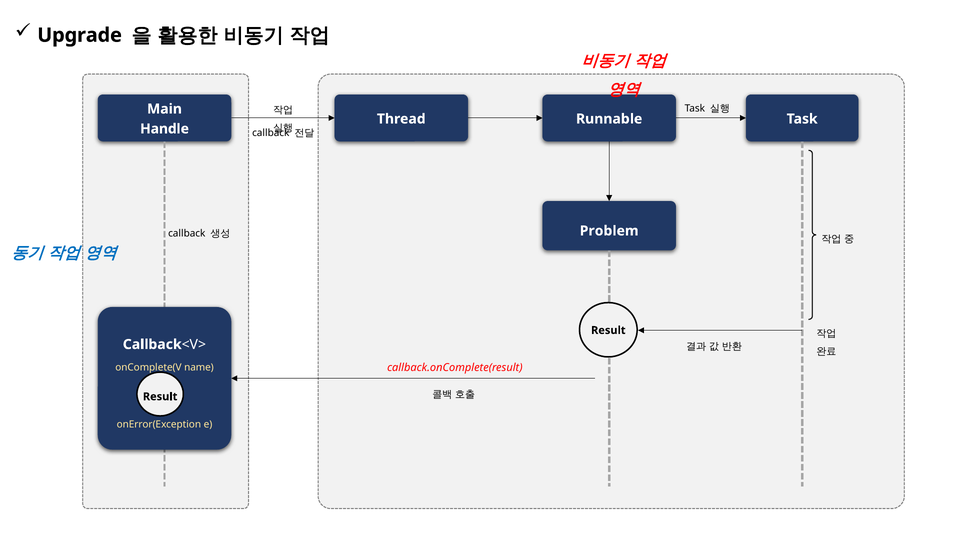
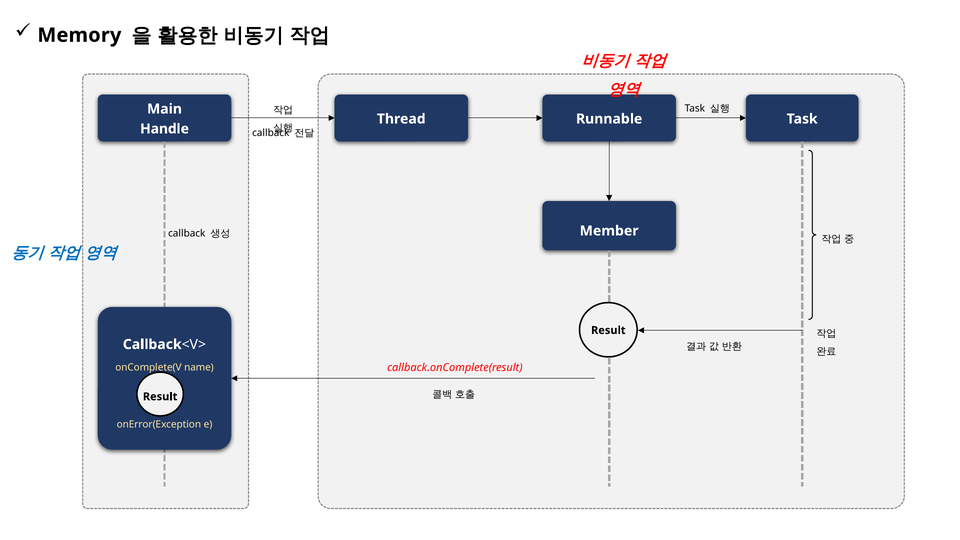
Upgrade: Upgrade -> Memory (79, 35)
Problem: Problem -> Member (609, 231)
